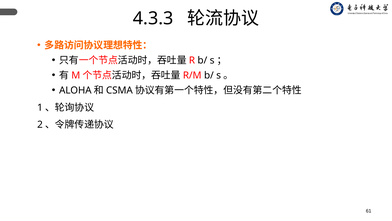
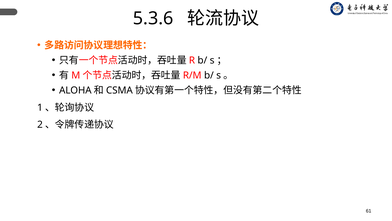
4.3.3: 4.3.3 -> 5.3.6 (153, 18)
